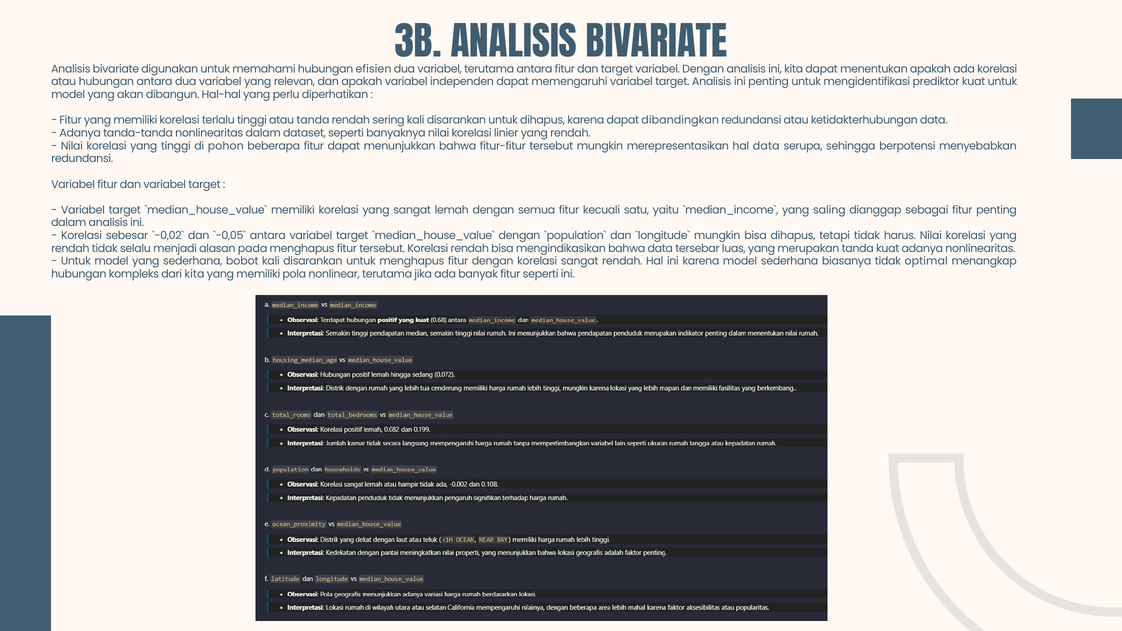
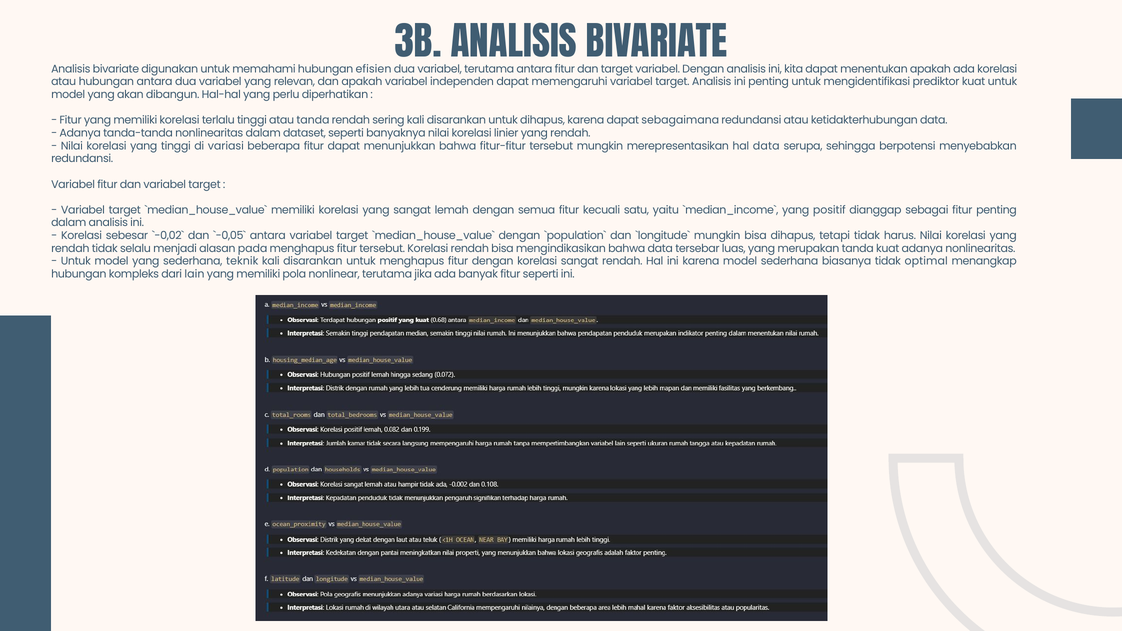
dibandingkan: dibandingkan -> sebagaimana (680, 120)
pohon: pohon -> variasi (226, 146)
saling: saling -> positif (829, 210)
bobot: bobot -> teknik (242, 261)
dari kita: kita -> lain (194, 274)
